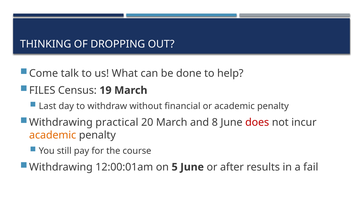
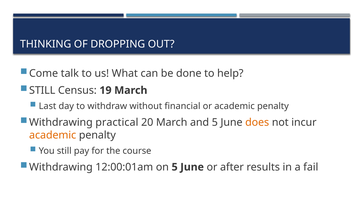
FILES: FILES -> STILL (42, 90)
and 8: 8 -> 5 (215, 122)
does colour: red -> orange (257, 122)
